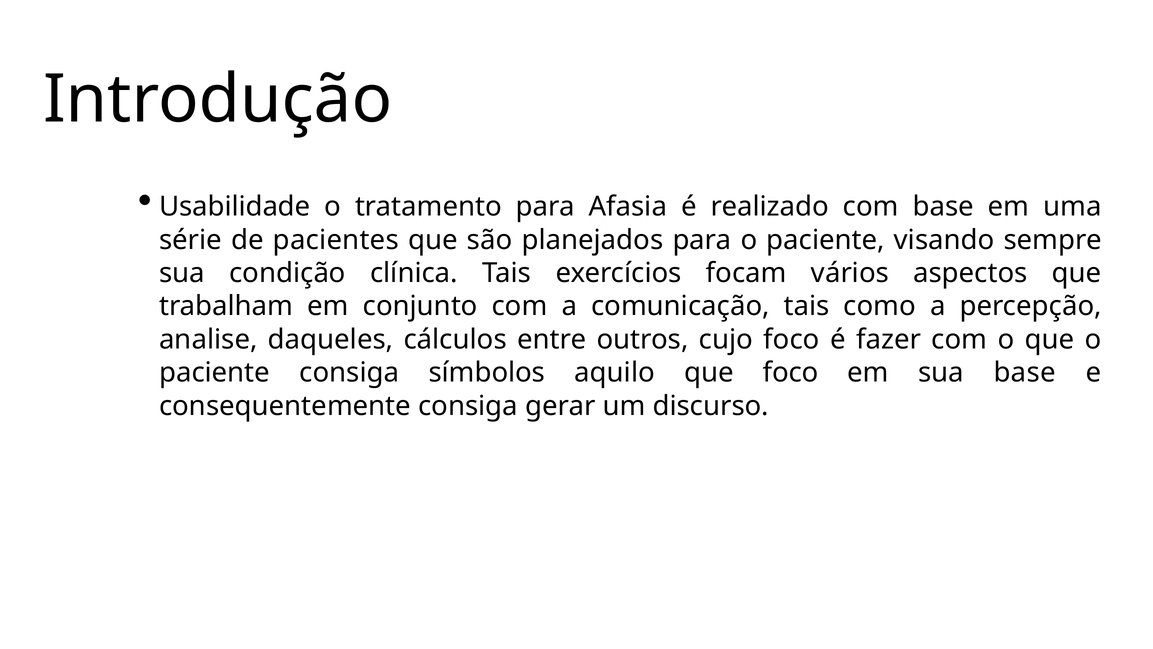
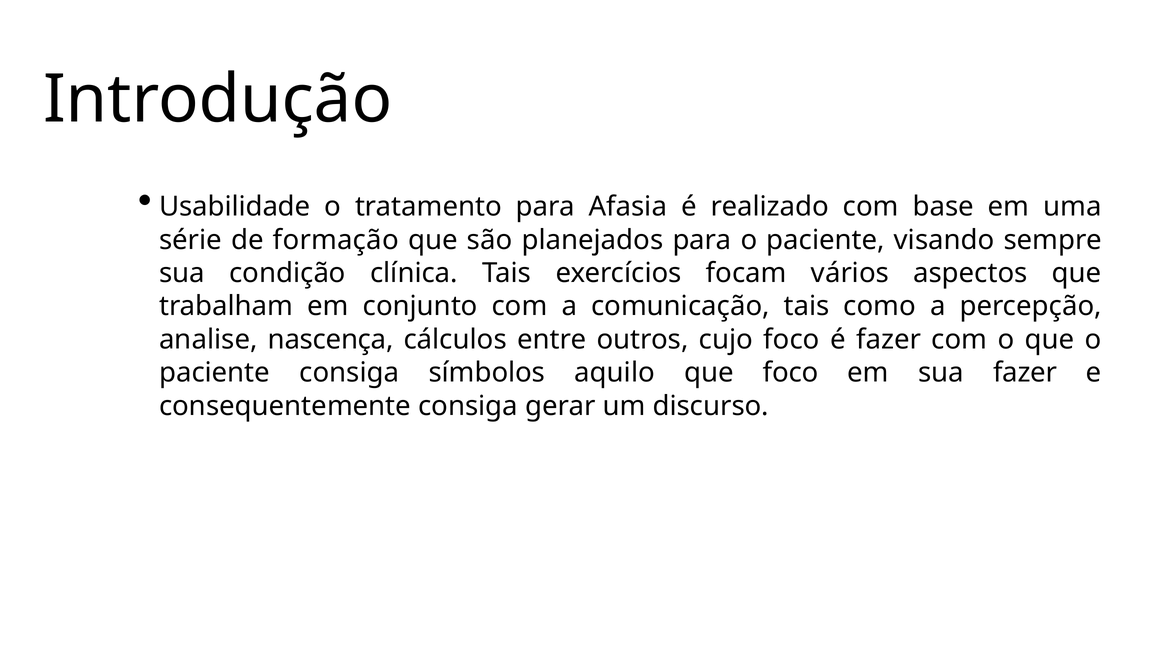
pacientes: pacientes -> formação (336, 240)
daqueles: daqueles -> nascença (331, 339)
sua base: base -> fazer (1025, 372)
